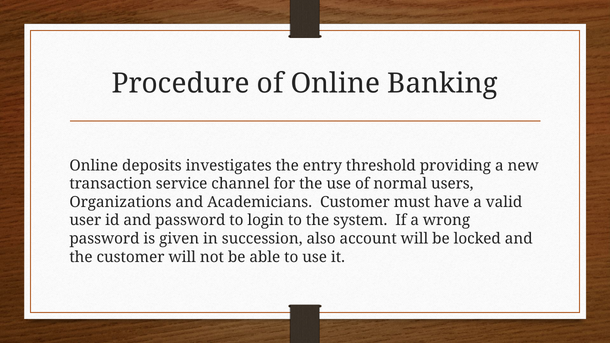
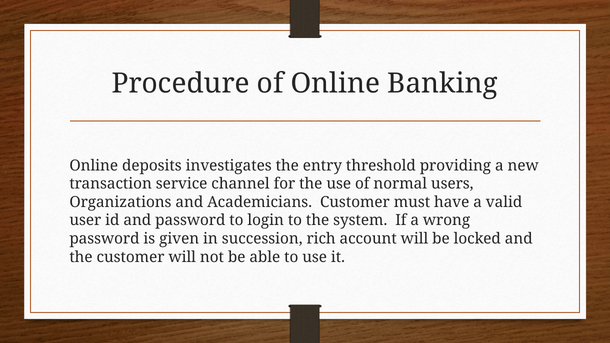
also: also -> rich (321, 239)
